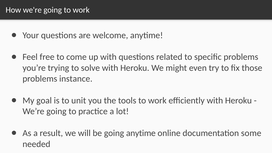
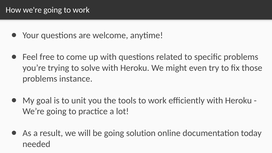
going anytime: anytime -> solution (141, 133)
some: some -> today (251, 133)
